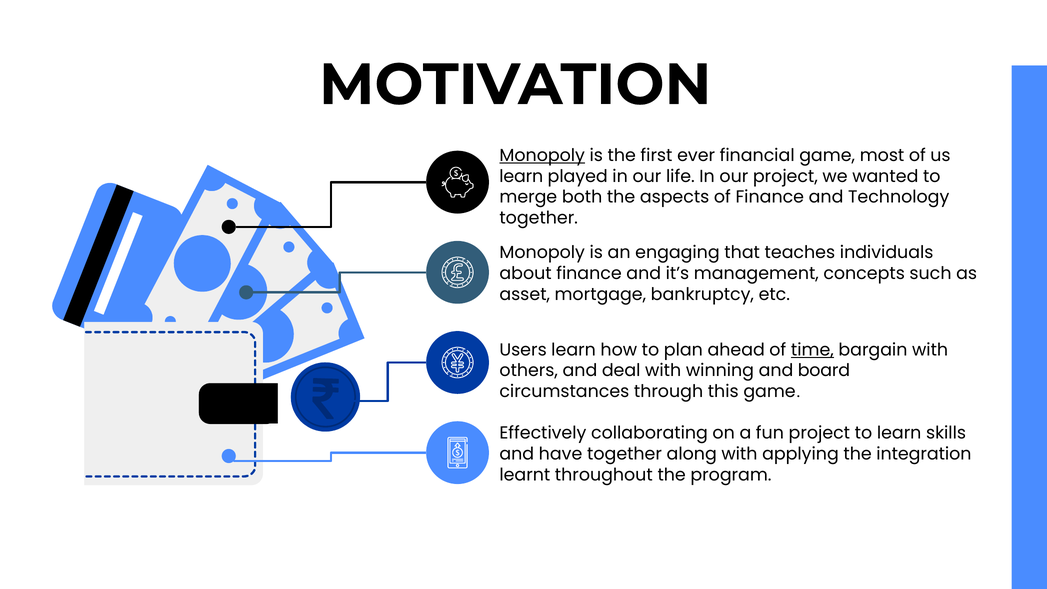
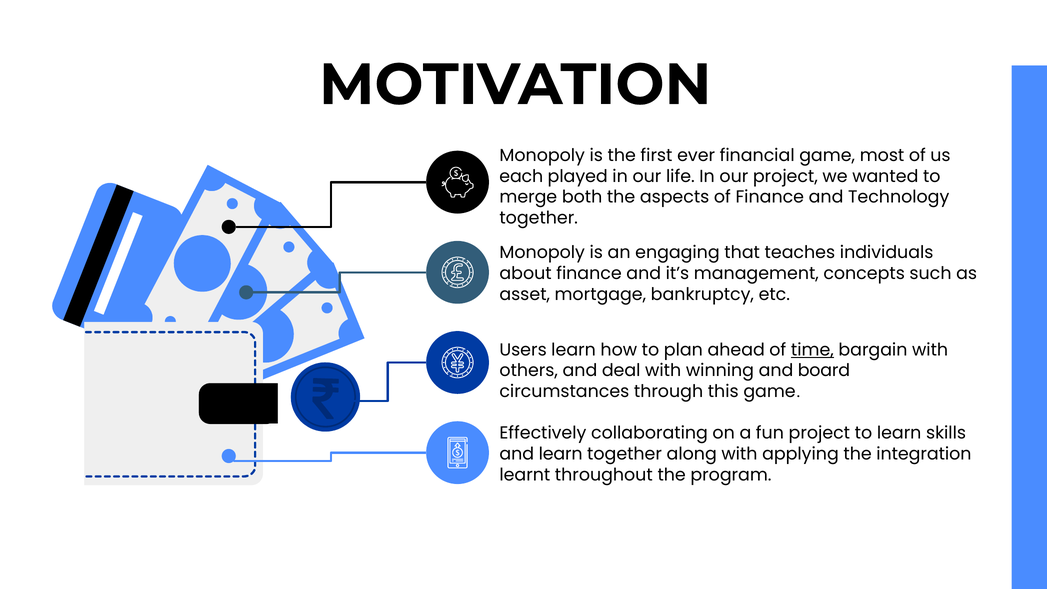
Monopoly underline: present -> none (542, 155)
learn: learn -> each (521, 176)
and have: have -> learn (561, 454)
